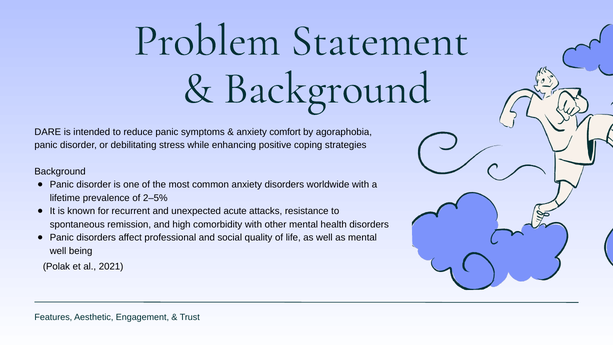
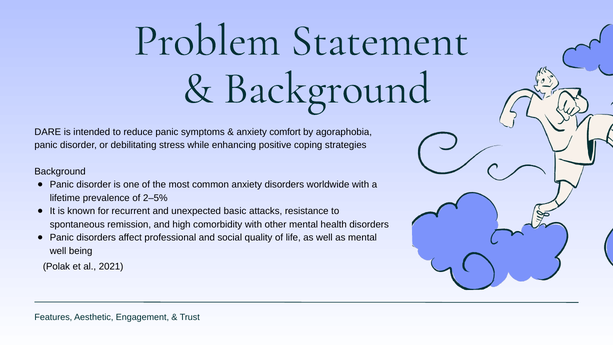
acute: acute -> basic (235, 211)
